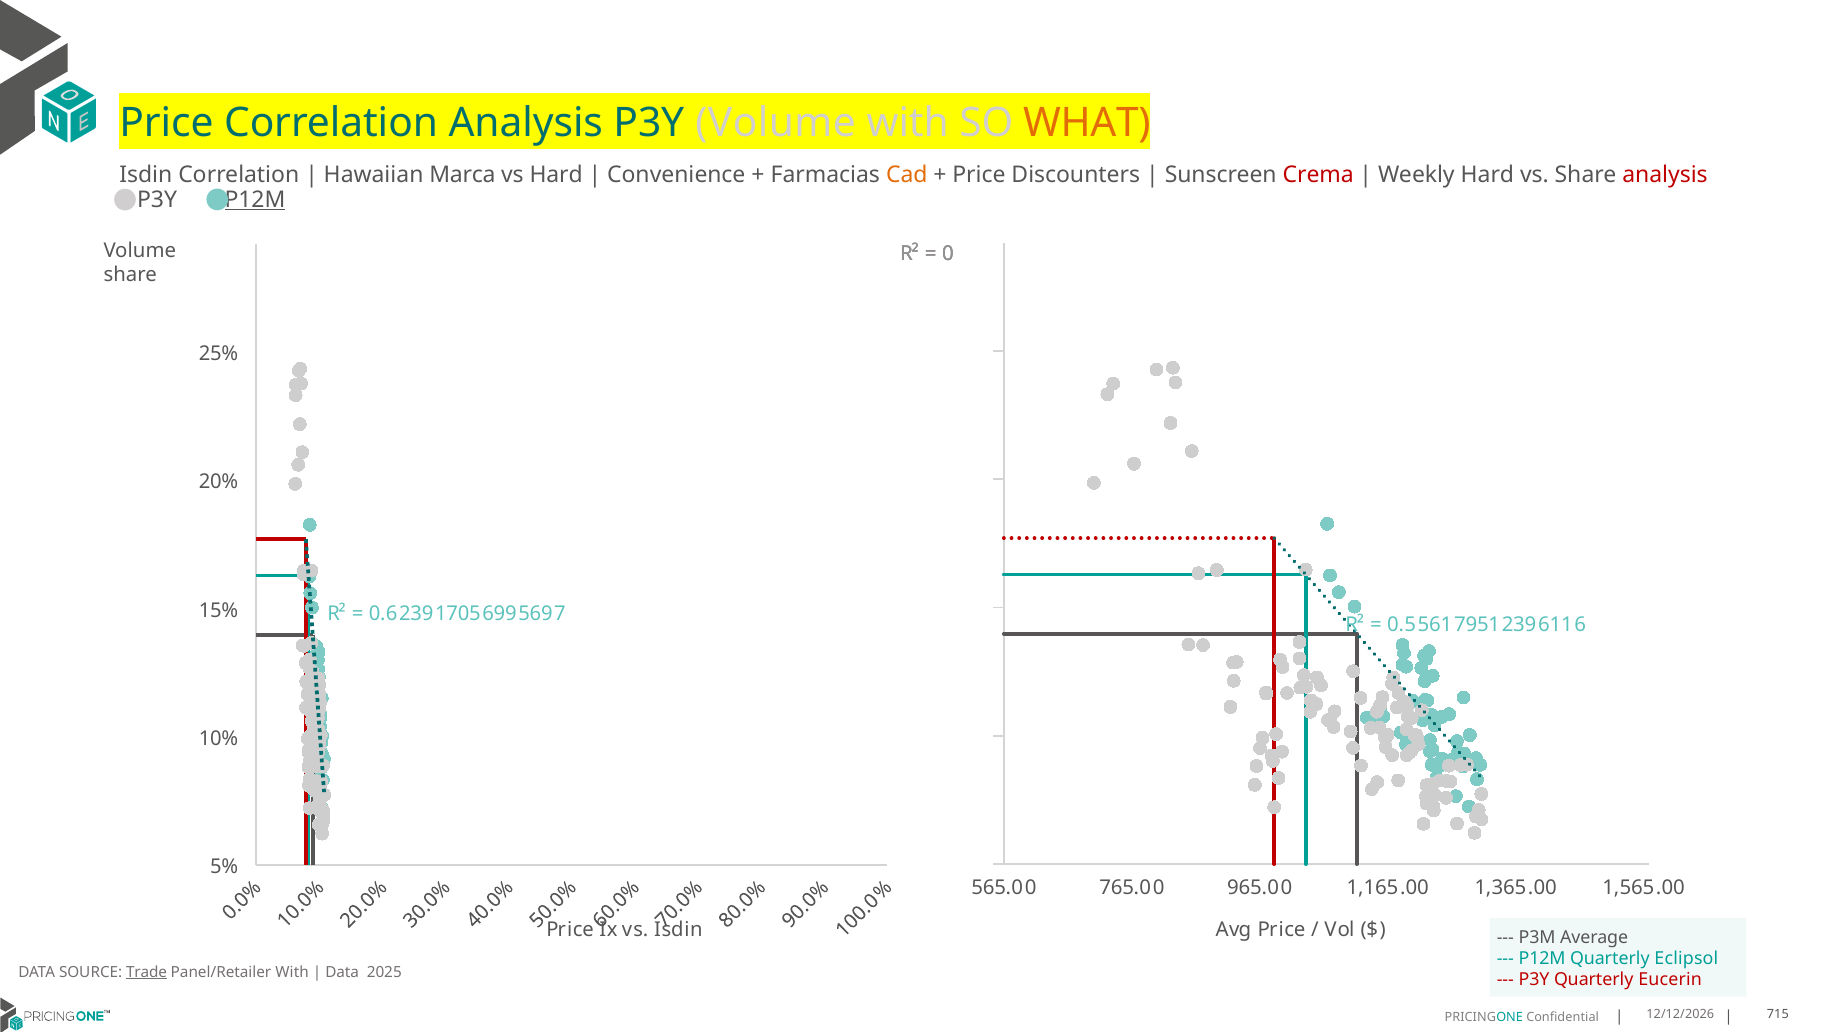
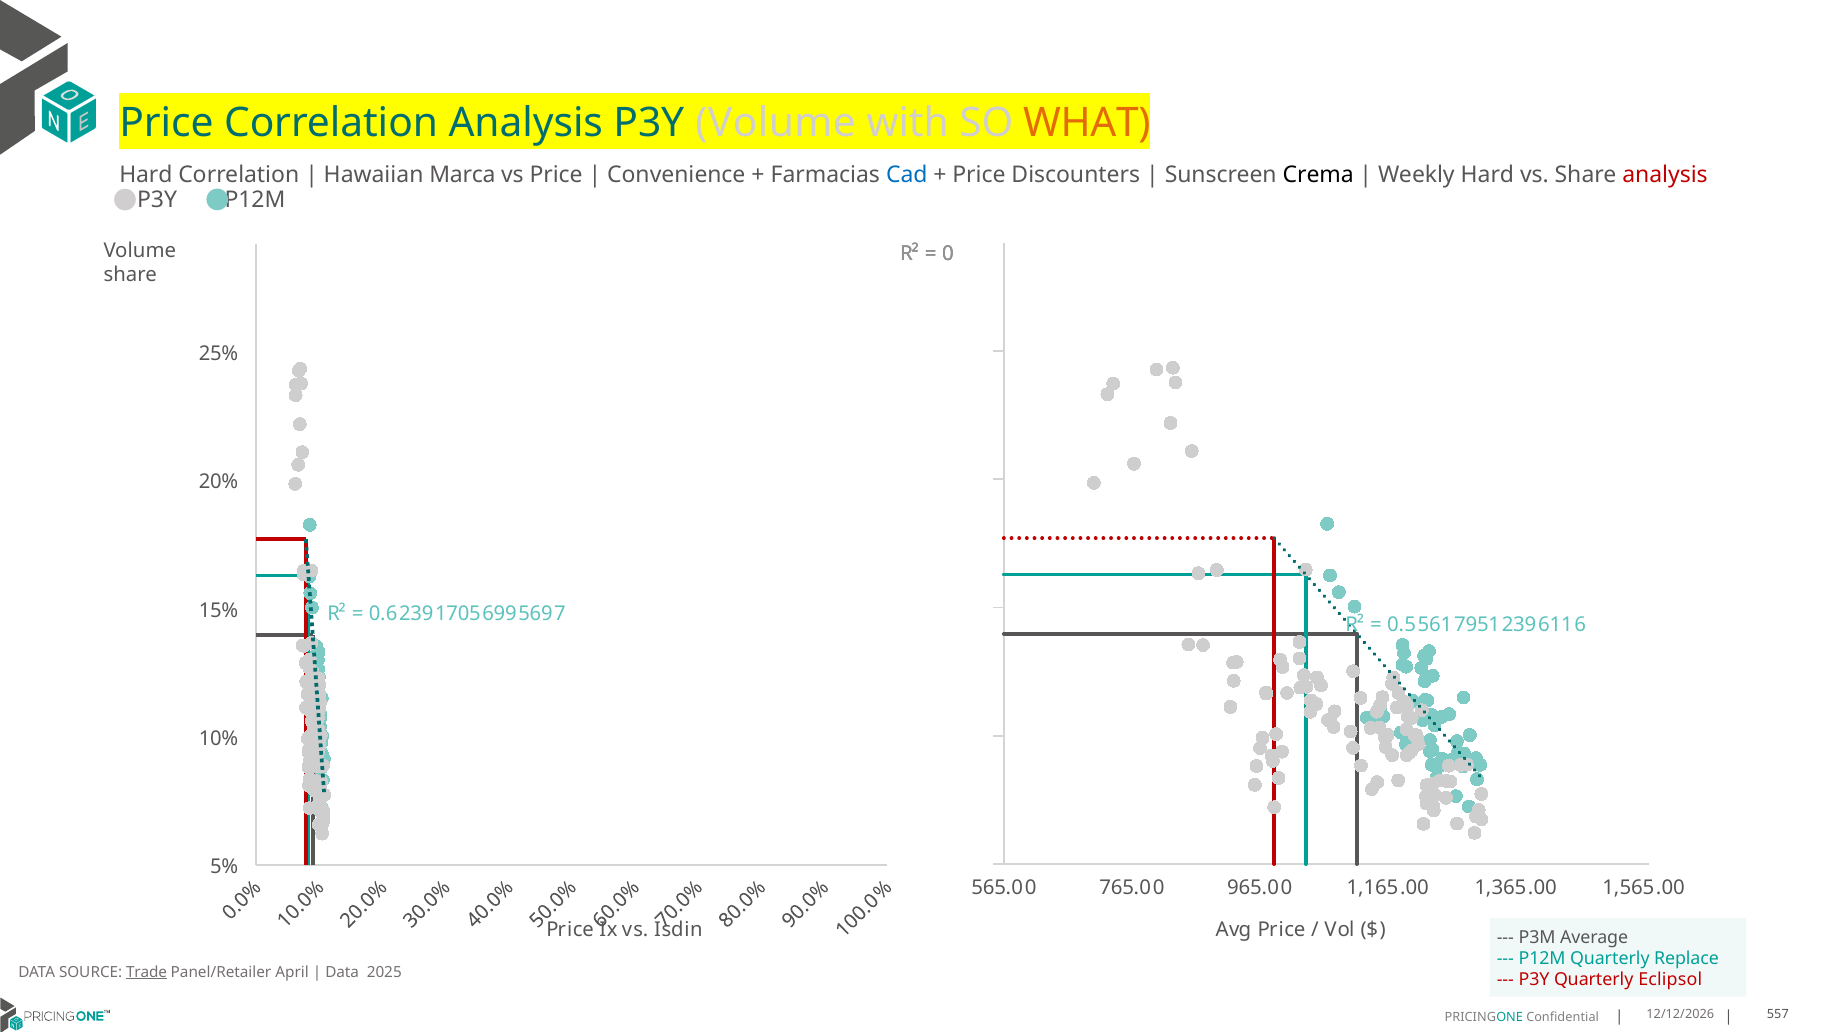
Isdin: Isdin -> Hard (146, 175)
vs Hard: Hard -> Price (556, 175)
Cad colour: orange -> blue (907, 175)
Crema colour: red -> black (1318, 175)
P12M underline: present -> none (255, 200)
Eclipsol: Eclipsol -> Replace (1687, 958)
Panel/Retailer With: With -> April (292, 972)
Eucerin: Eucerin -> Eclipsol (1670, 980)
715: 715 -> 557 (1778, 1014)
